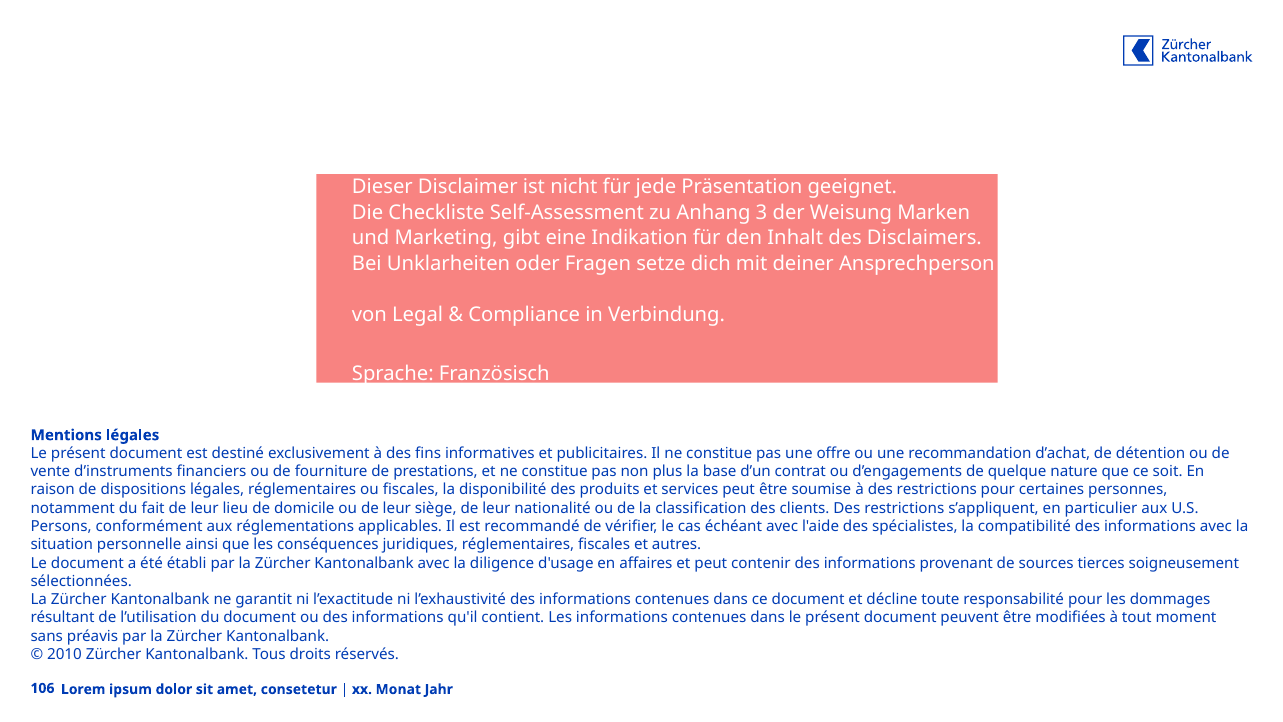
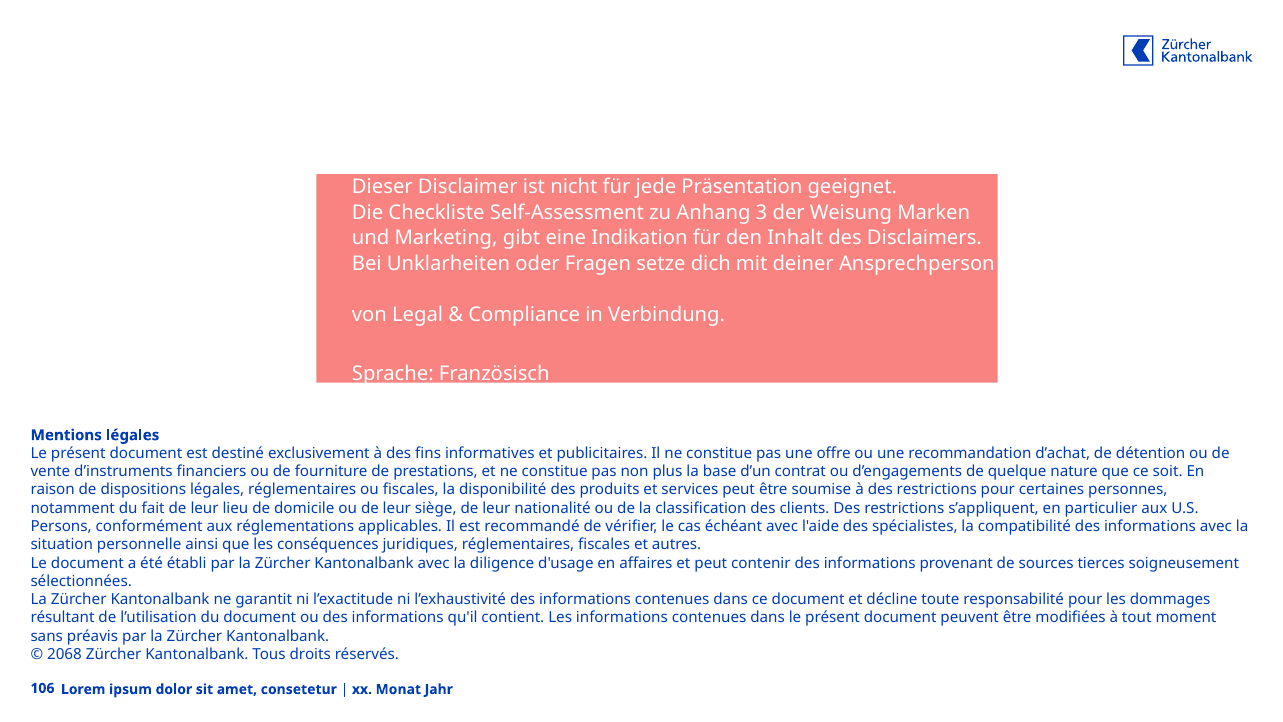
2010: 2010 -> 2068 (64, 654)
